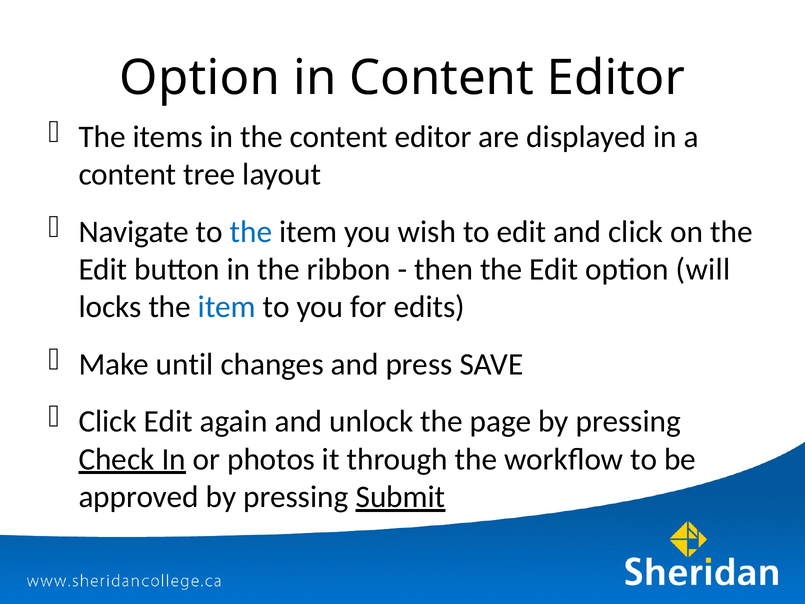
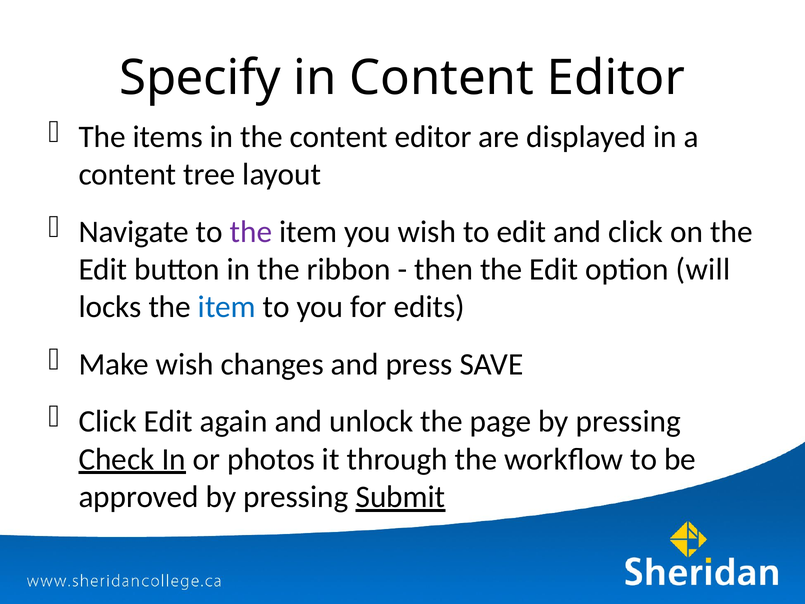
Option: Option -> Specify (200, 78)
the colour: blue -> purple (251, 232)
Make until: until -> wish (185, 364)
